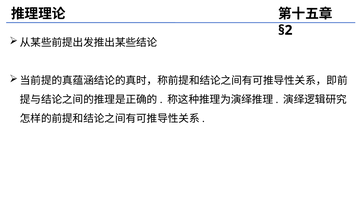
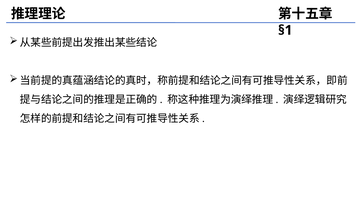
§2: §2 -> §1 (285, 30)
